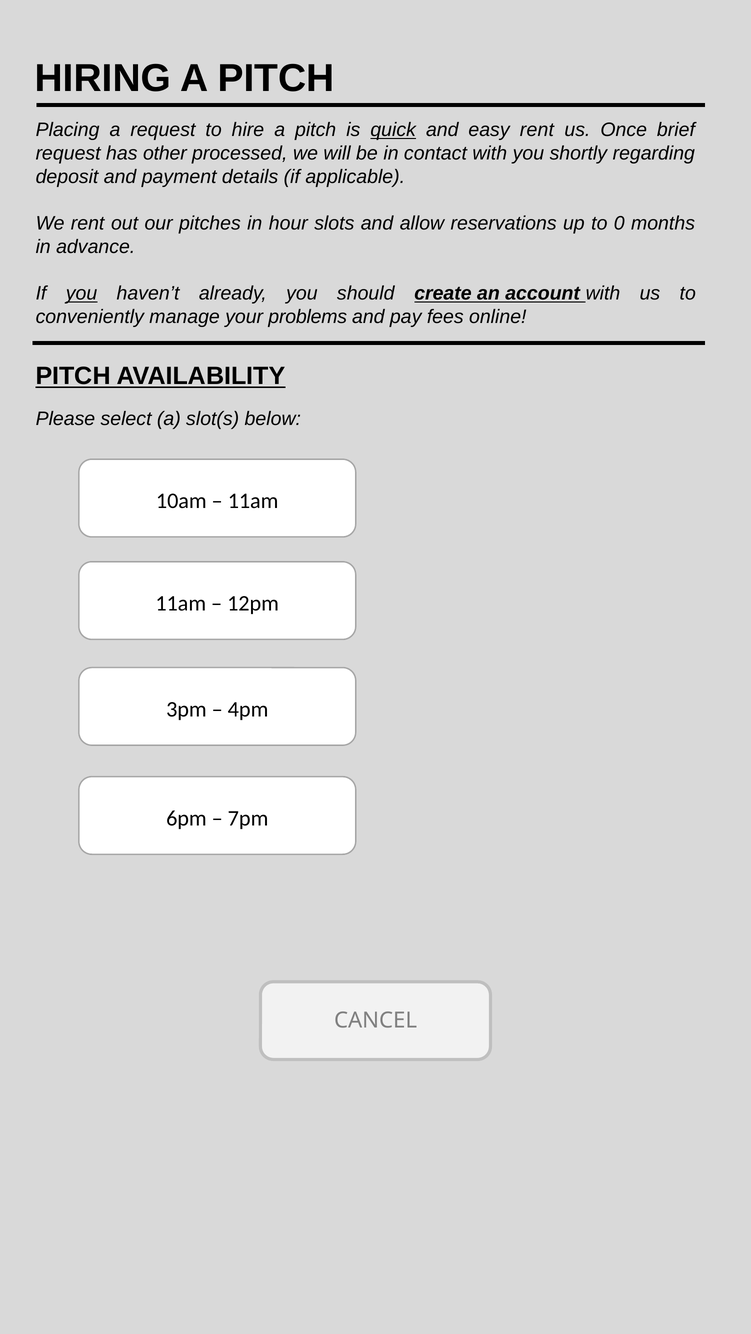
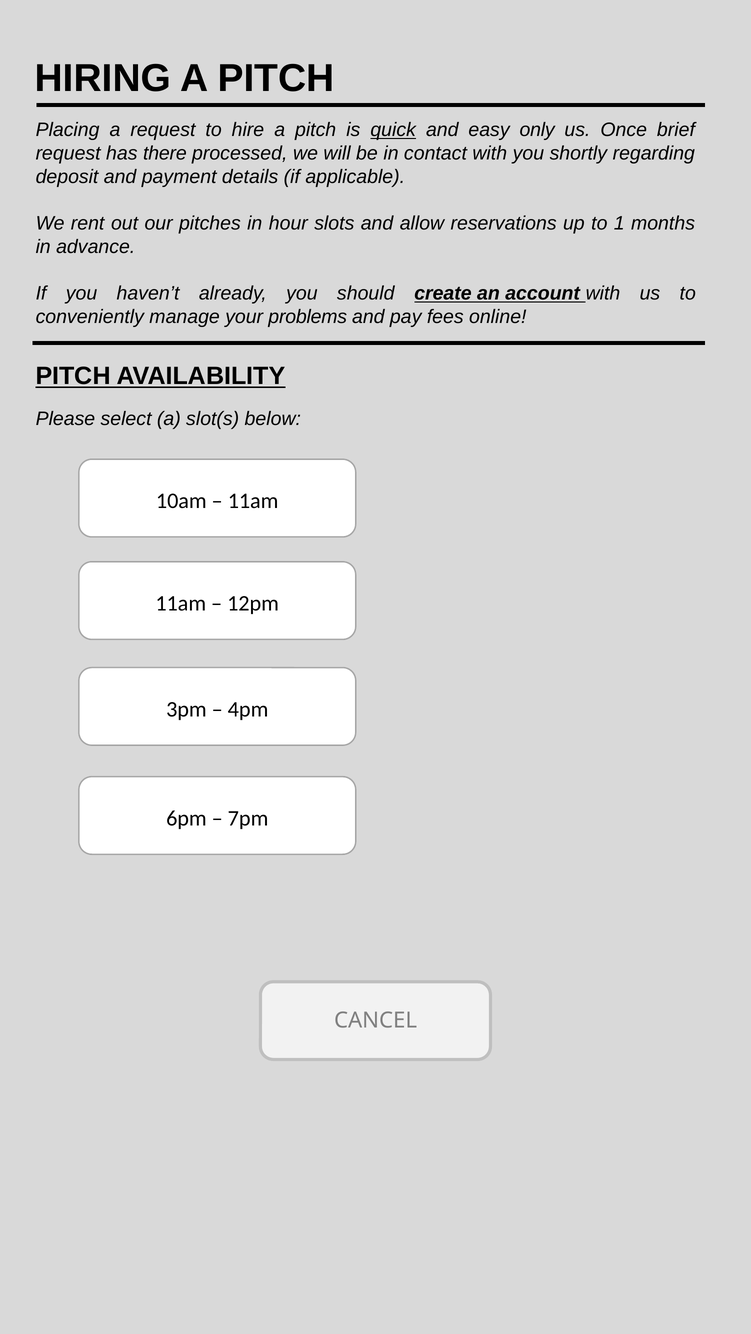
easy rent: rent -> only (537, 130)
other: other -> there (165, 154)
0: 0 -> 1 (619, 224)
you underline: present -> none (82, 294)
